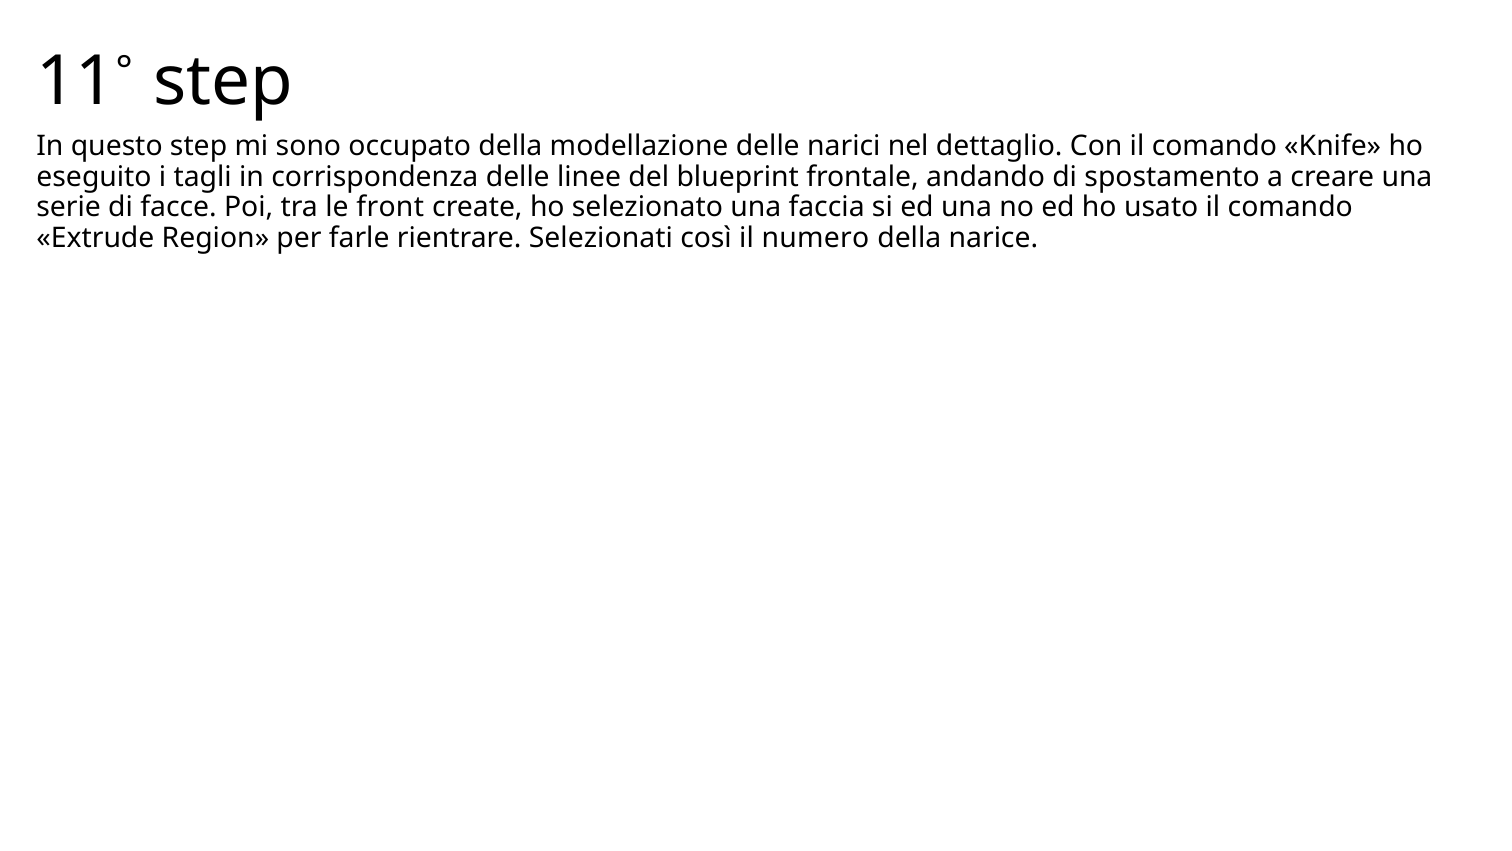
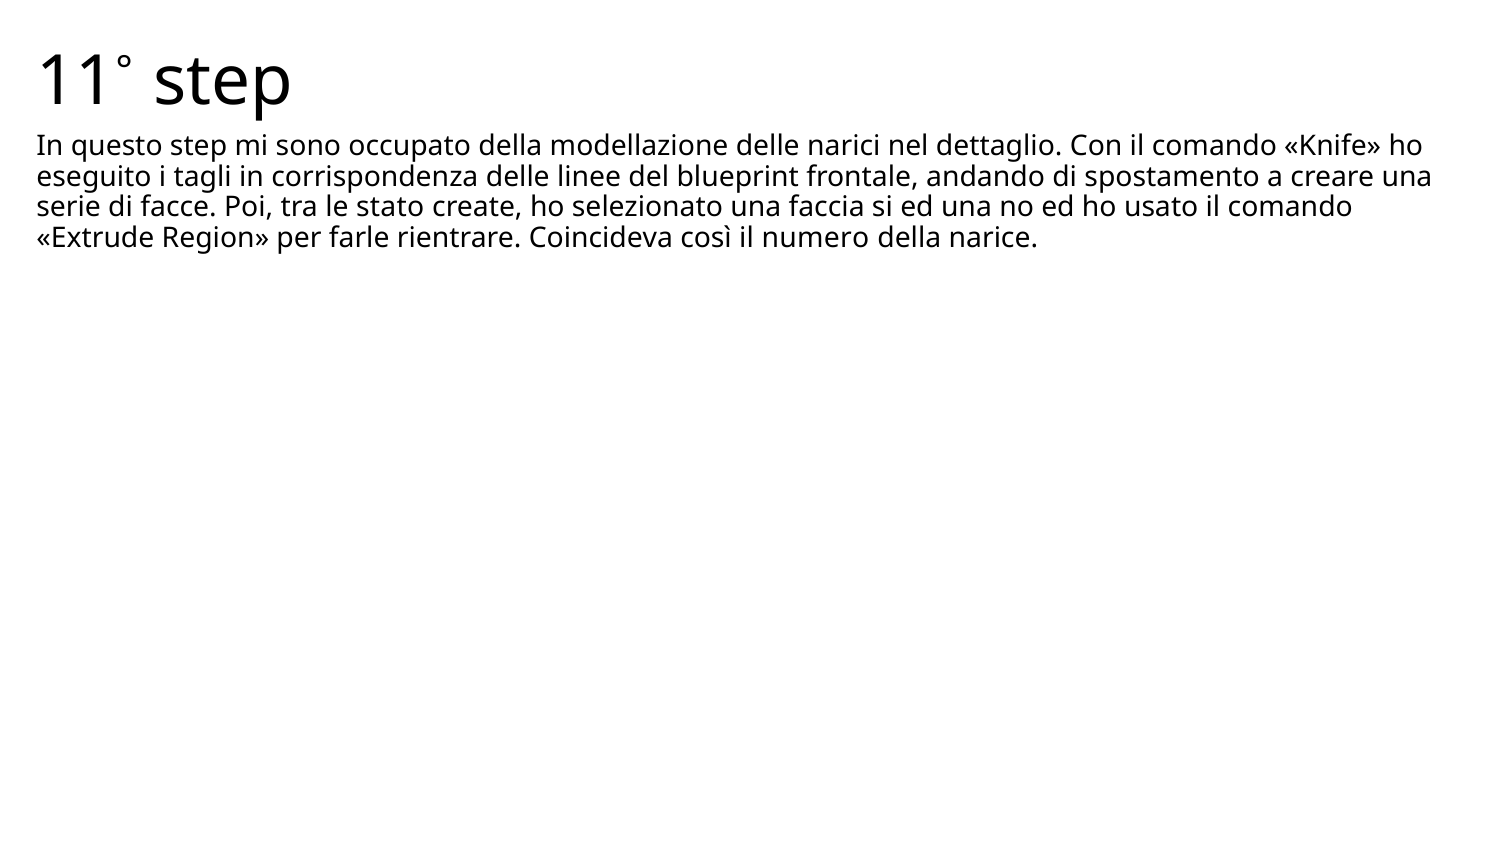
front: front -> stato (390, 207)
Selezionati: Selezionati -> Coincideva (601, 238)
